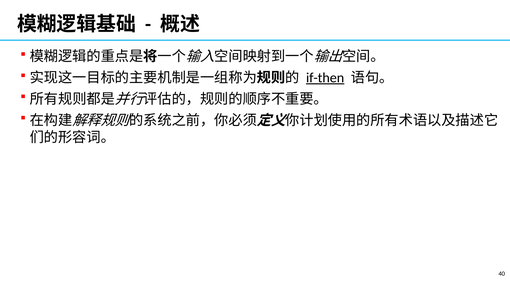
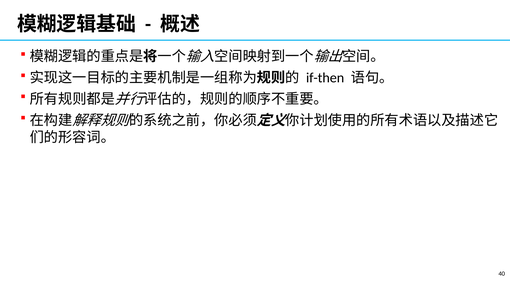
if-then underline: present -> none (325, 78)
